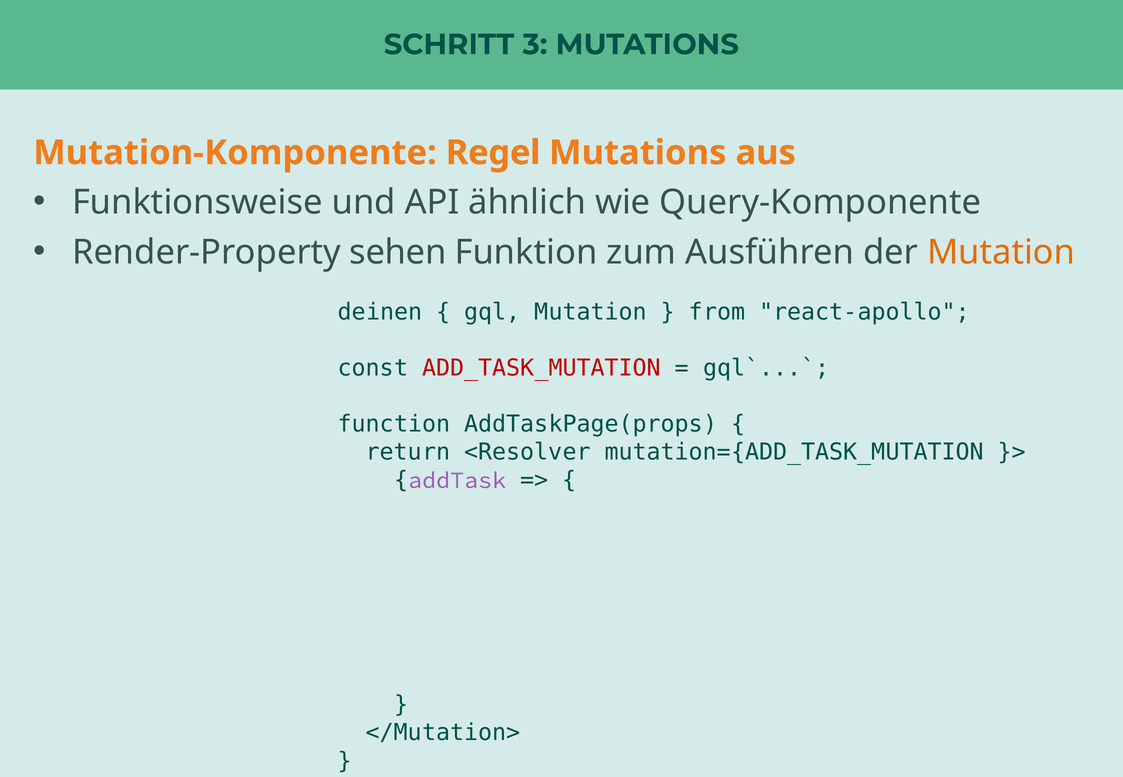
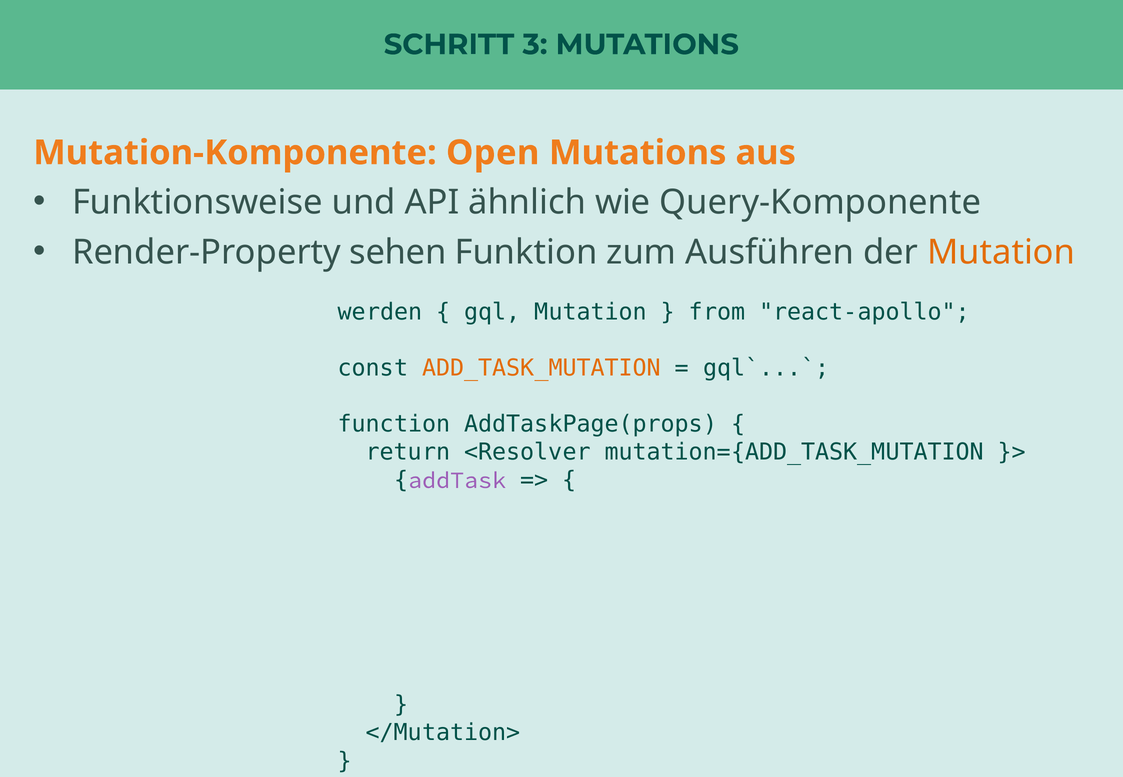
Regel: Regel -> Open (493, 153)
deinen: deinen -> werden (380, 312)
ADD_TASK_MUTATION colour: red -> orange (542, 368)
